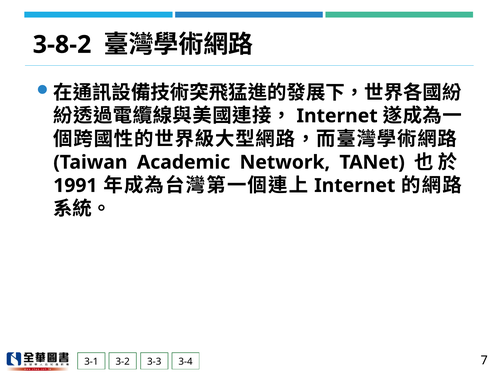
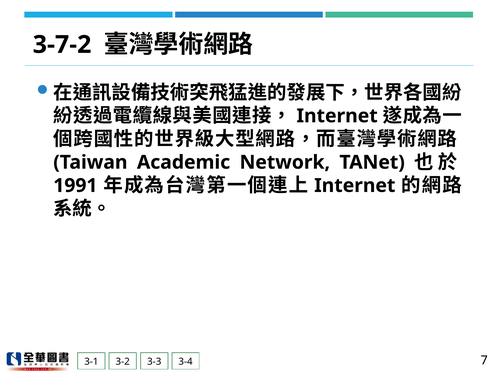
3-8-2: 3-8-2 -> 3-7-2 (62, 45)
